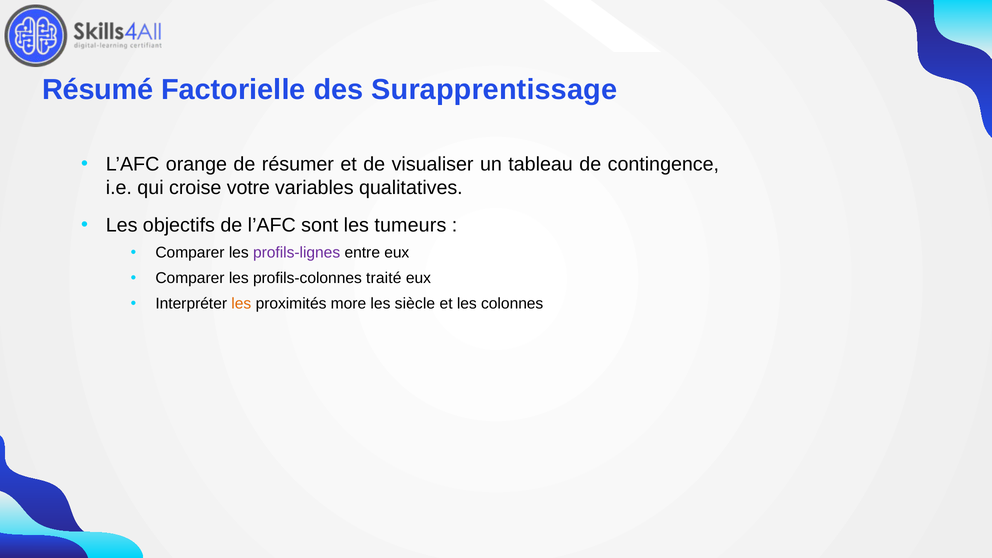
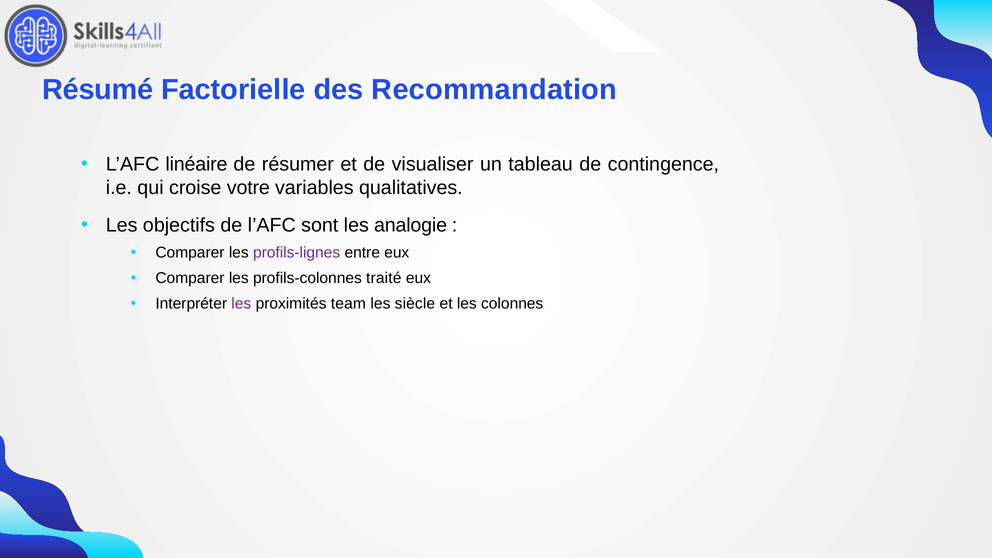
Surapprentissage: Surapprentissage -> Recommandation (494, 90)
orange: orange -> linéaire (197, 164)
tumeurs: tumeurs -> analogie (411, 225)
les colour: orange -> purple (241, 304)
more: more -> team (348, 304)
